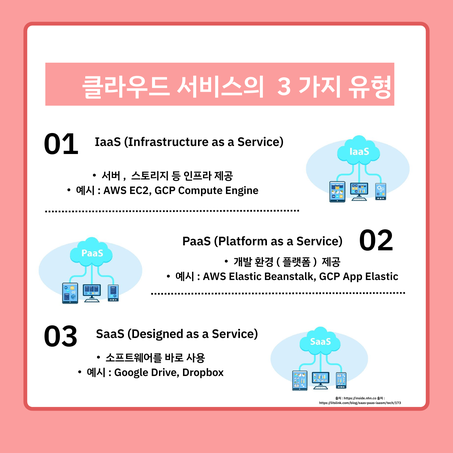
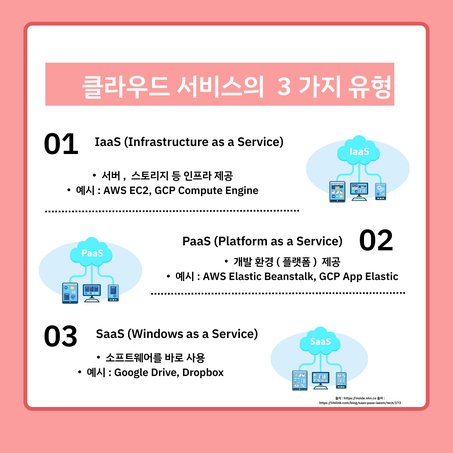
Designed: Designed -> Windows (155, 334)
